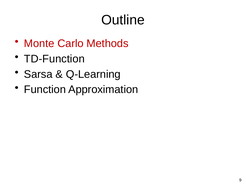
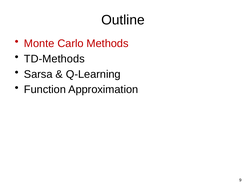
TD-Function: TD-Function -> TD-Methods (54, 59)
